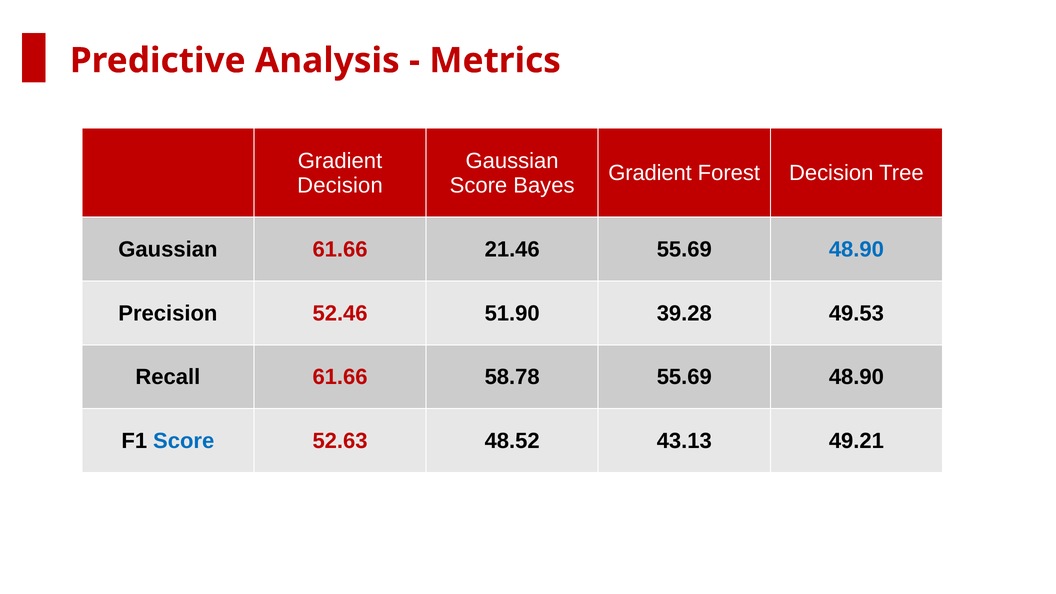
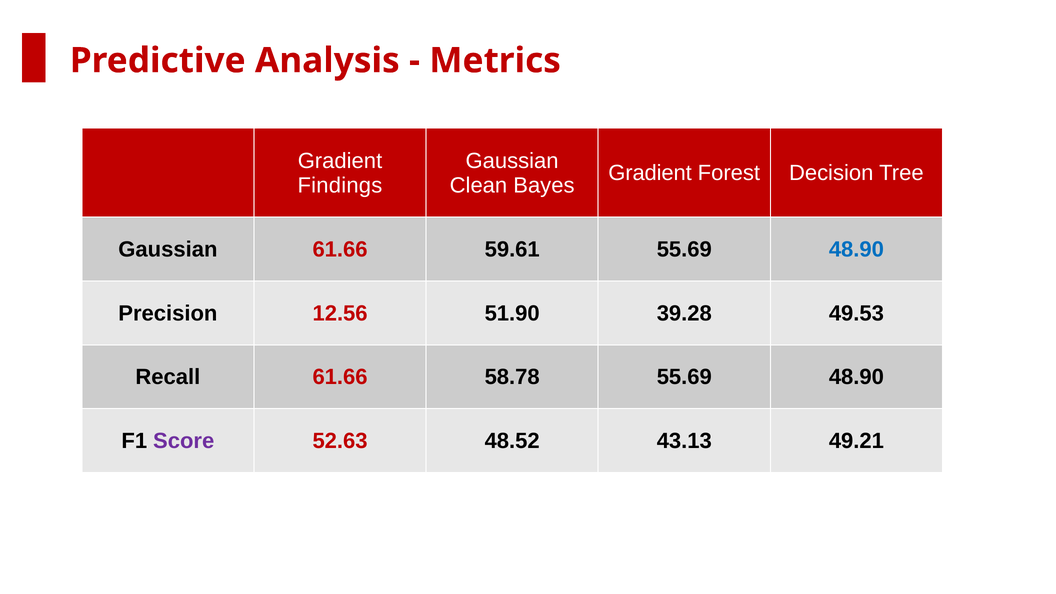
Decision: Decision -> Findings (340, 185)
Score: Score -> Clean (478, 185)
21.46: 21.46 -> 59.61 (512, 250)
52.46: 52.46 -> 12.56 (340, 313)
Score colour: blue -> purple (184, 441)
